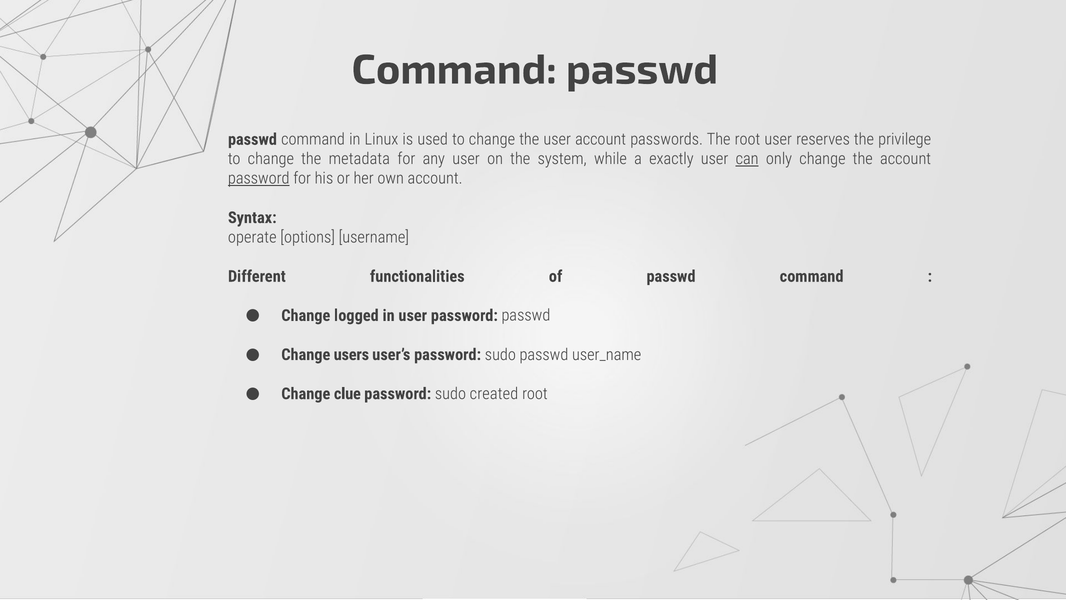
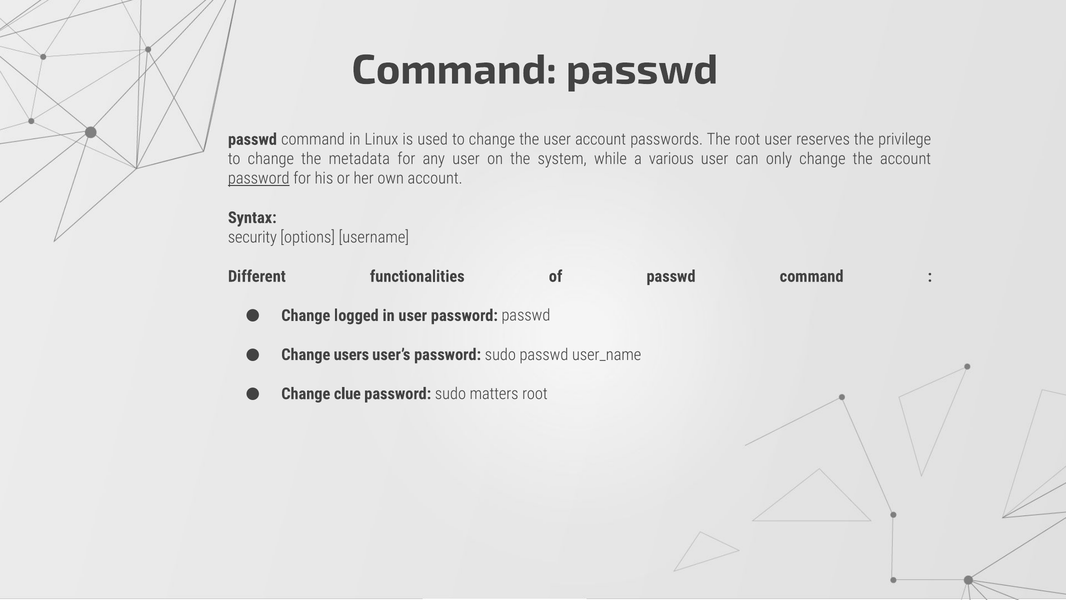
exactly: exactly -> various (671, 159)
can underline: present -> none (747, 159)
operate: operate -> security (252, 237)
created: created -> matters (494, 394)
